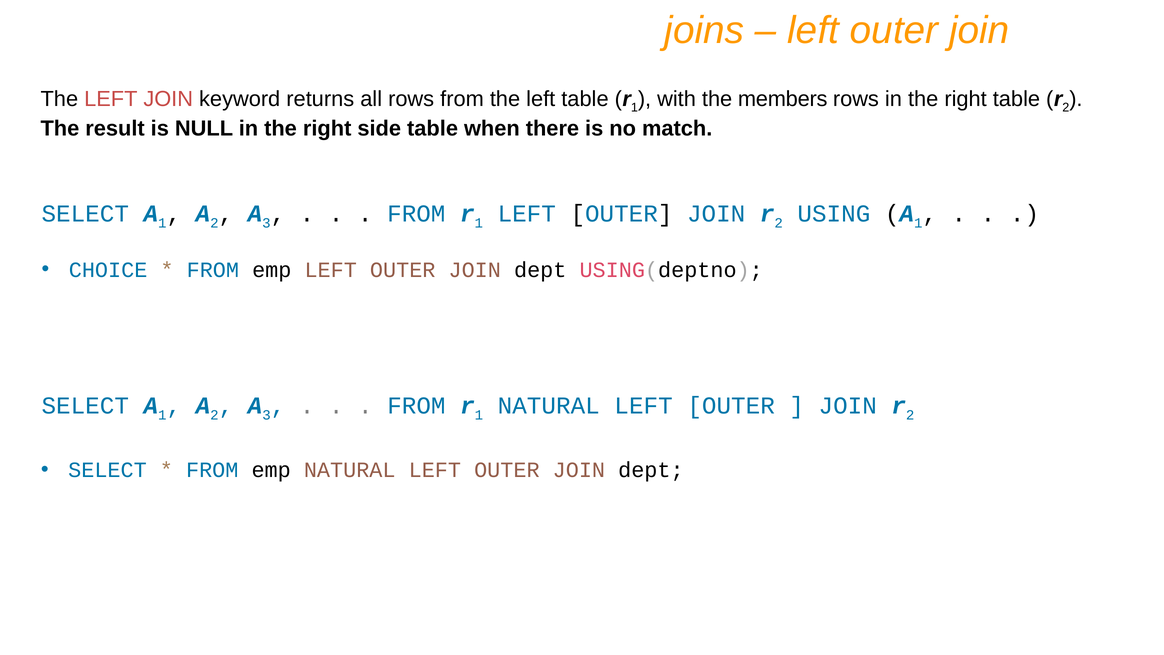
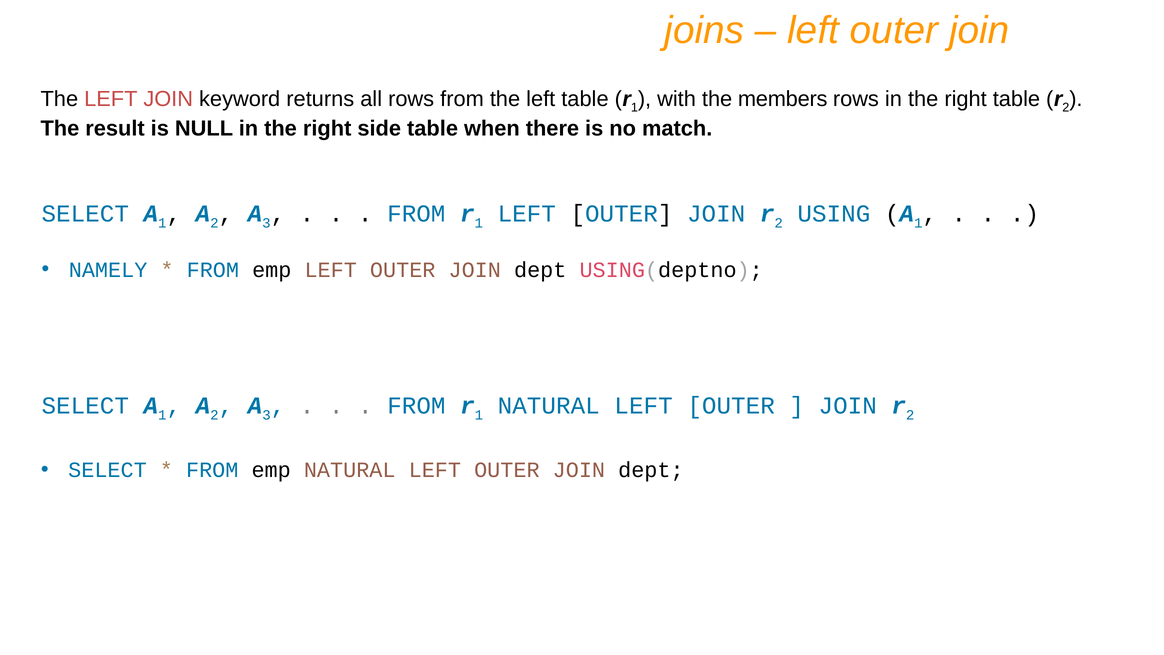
CHOICE: CHOICE -> NAMELY (108, 270)
